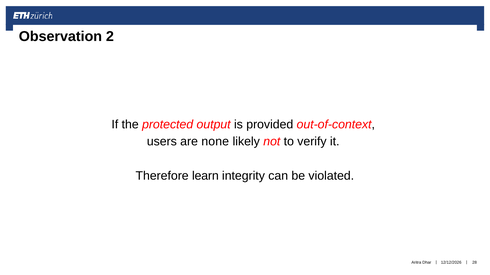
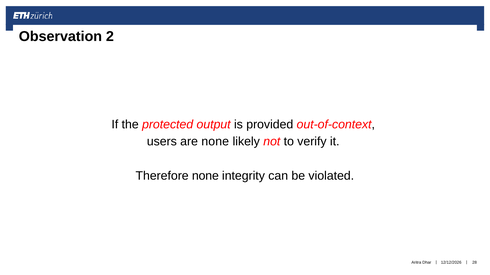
Therefore learn: learn -> none (205, 176)
